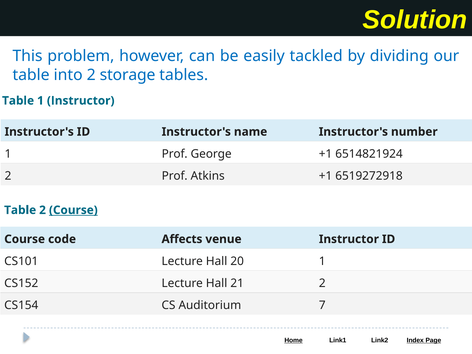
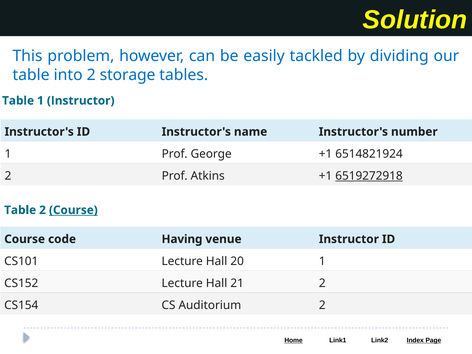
6519272918 underline: none -> present (369, 176)
Affects: Affects -> Having (182, 239)
Auditorium 7: 7 -> 2 (322, 305)
